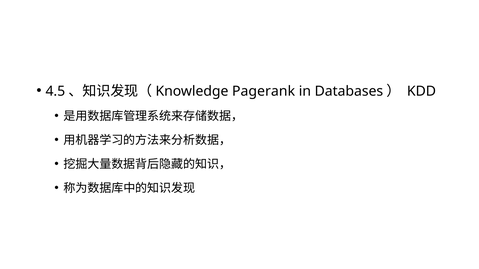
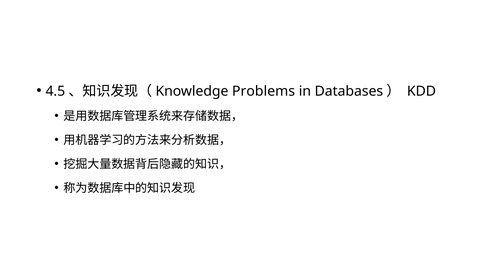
Pagerank: Pagerank -> Problems (264, 91)
